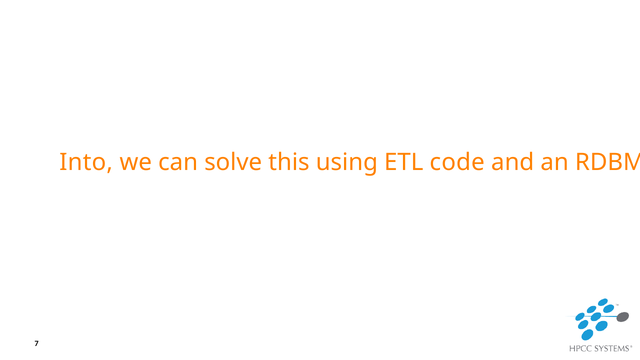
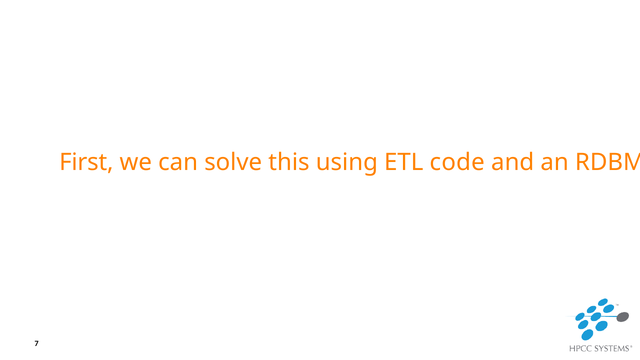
Into: Into -> First (86, 162)
